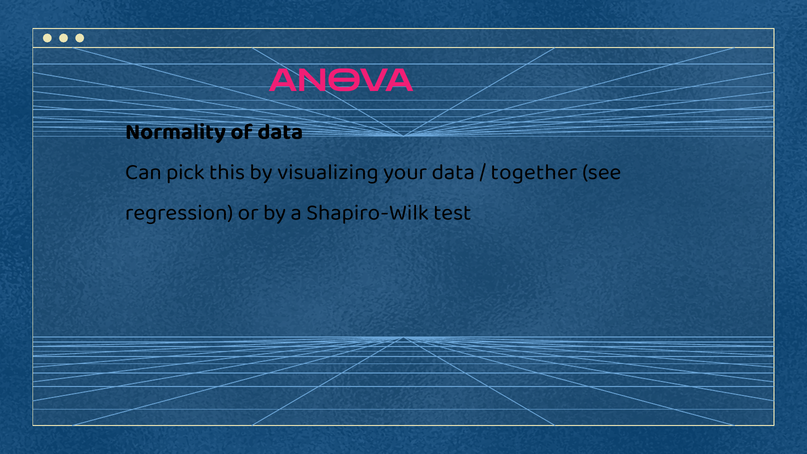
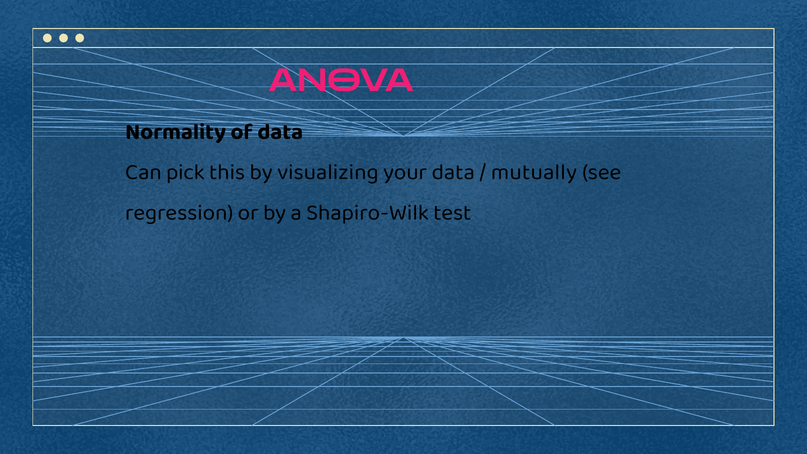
together: together -> mutually (534, 172)
